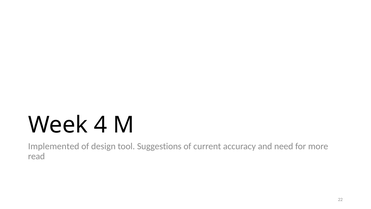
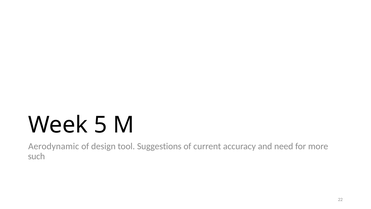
4: 4 -> 5 (100, 125)
Implemented: Implemented -> Aerodynamic (54, 146)
read: read -> such (36, 156)
